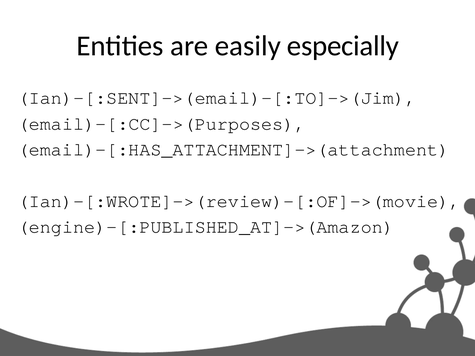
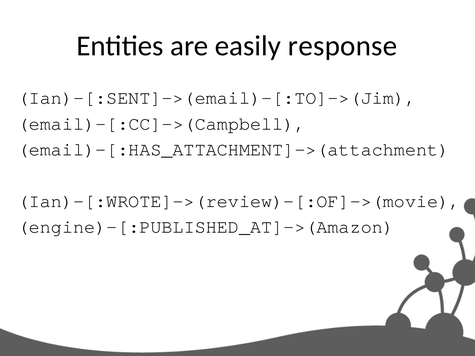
especially: especially -> response (343, 46)
email)-[:CC]->(Purposes: email)-[:CC]->(Purposes -> email)-[:CC]->(Campbell (162, 124)
